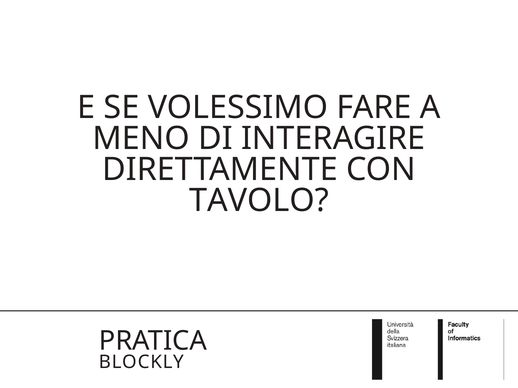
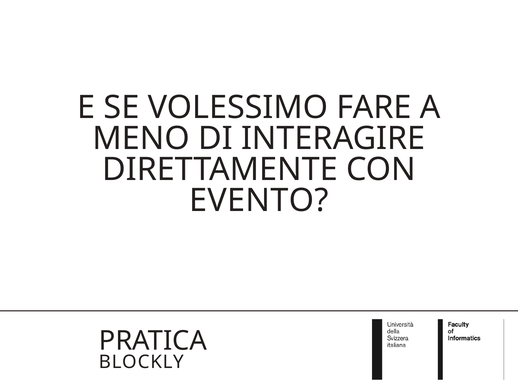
TAVOLO: TAVOLO -> EVENTO (259, 201)
